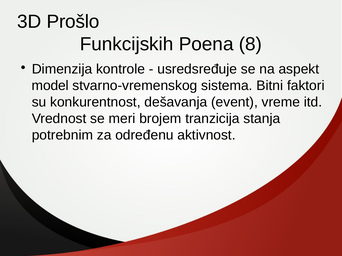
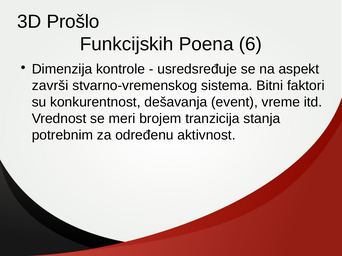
8: 8 -> 6 (250, 44)
model: model -> završi (50, 86)
